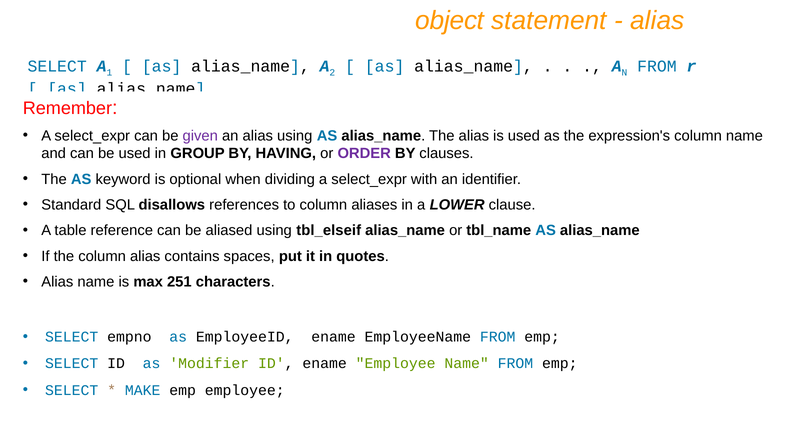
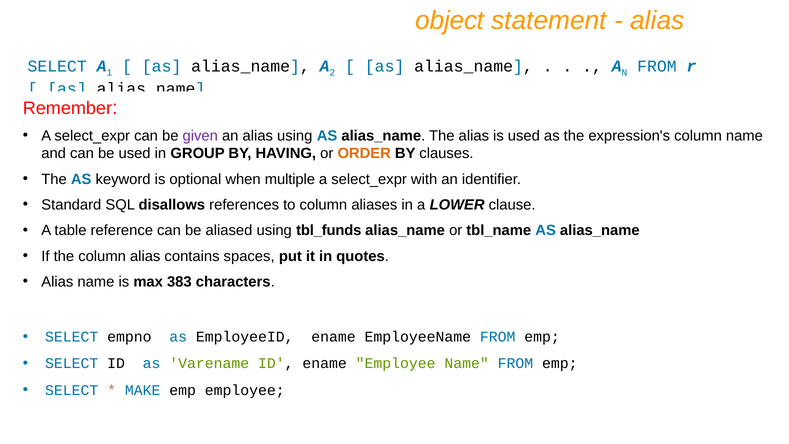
ORDER colour: purple -> orange (364, 154)
dividing: dividing -> multiple (290, 179)
tbl_elseif: tbl_elseif -> tbl_funds (329, 230)
251: 251 -> 383 (179, 282)
Modifier: Modifier -> Varename (209, 363)
